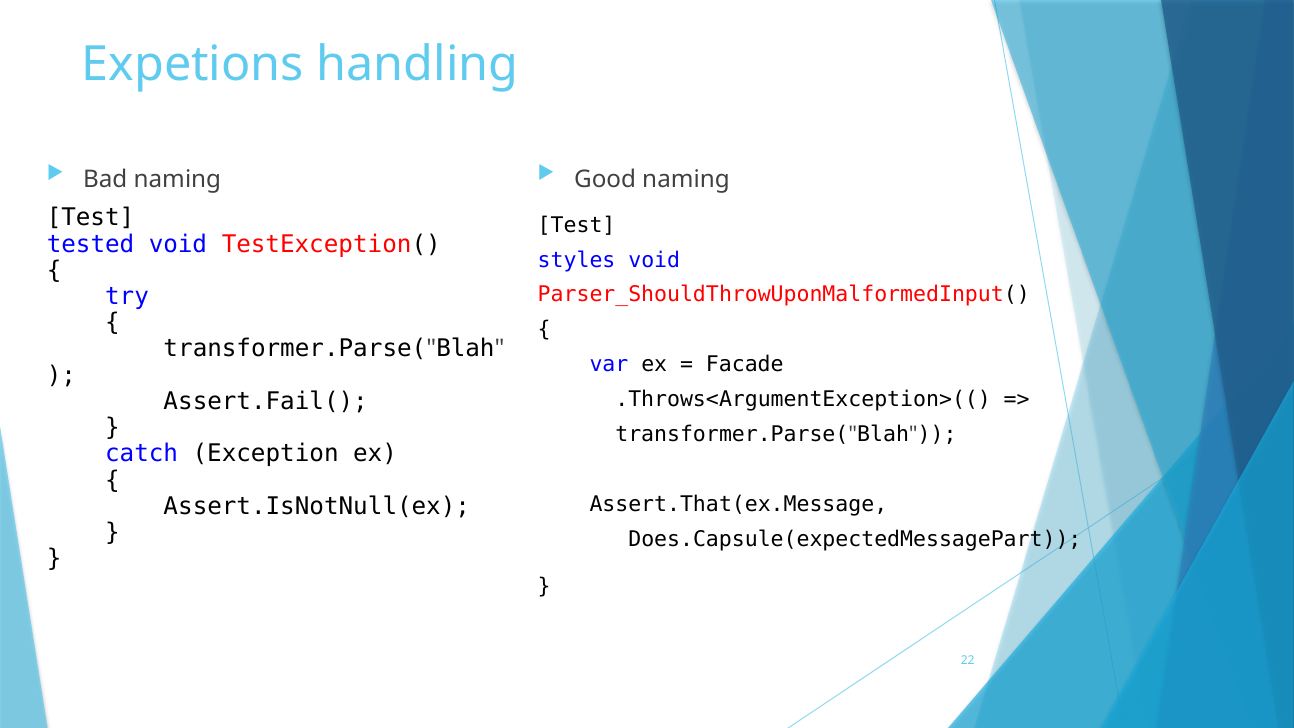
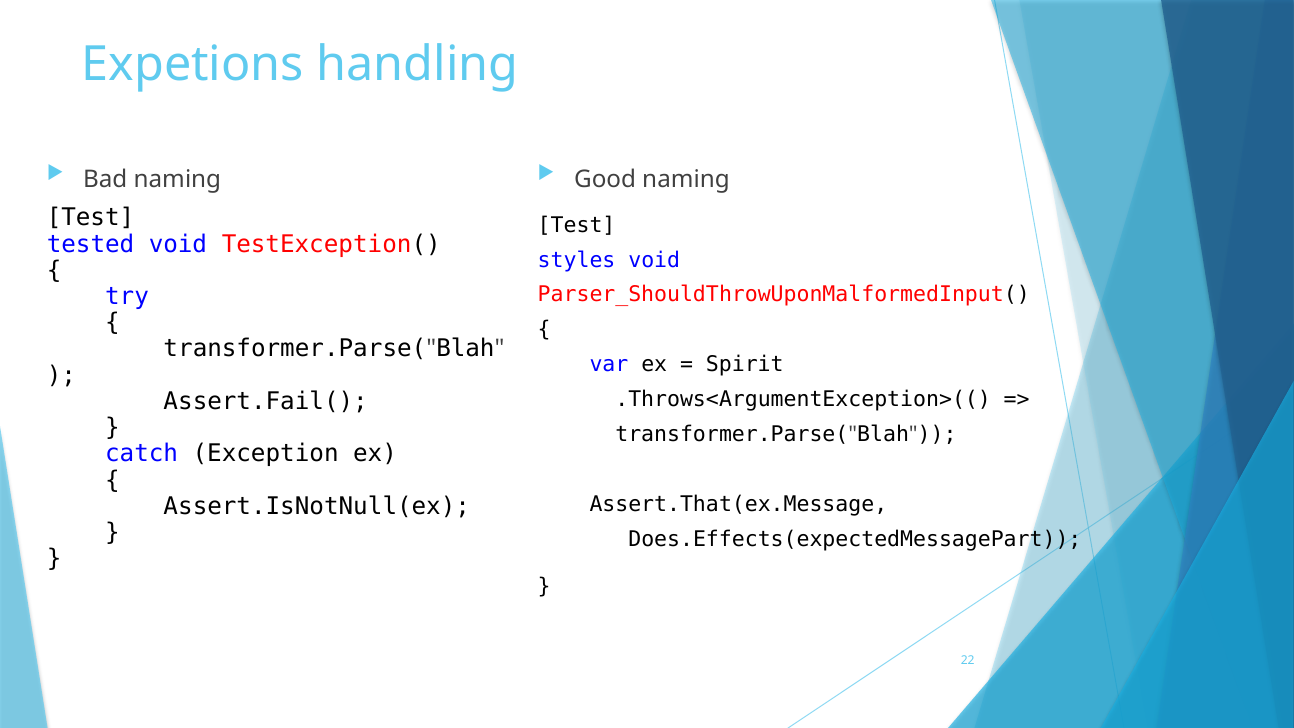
Facade: Facade -> Spirit (745, 365)
Does.Capsule(expectedMessagePart: Does.Capsule(expectedMessagePart -> Does.Effects(expectedMessagePart (855, 539)
